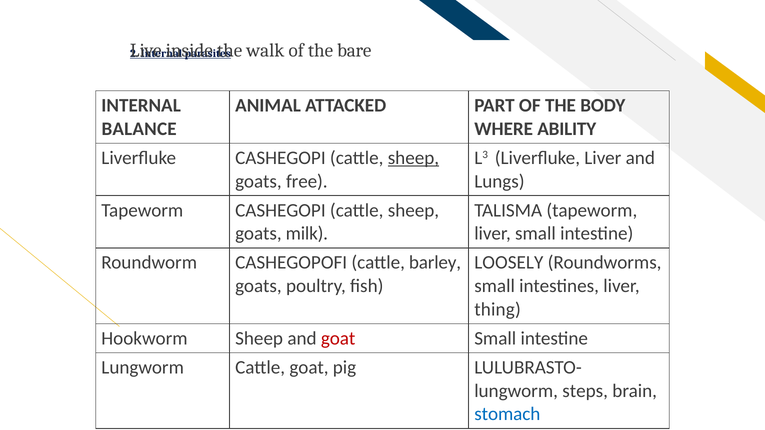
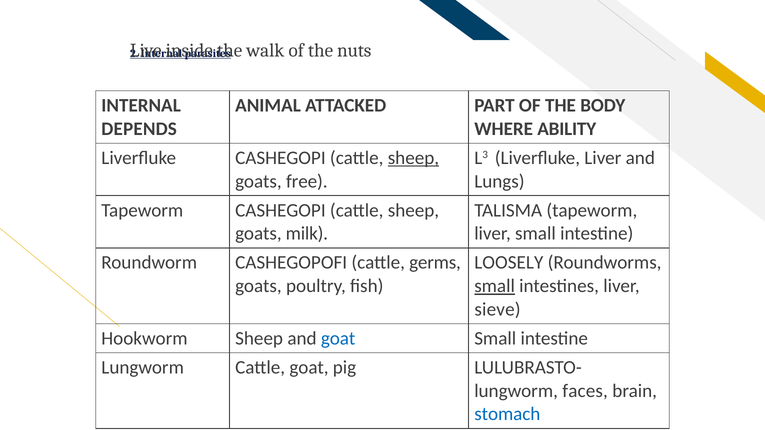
bare: bare -> nuts (354, 51)
BALANCE: BALANCE -> DEPENDS (139, 129)
barley: barley -> germs (435, 263)
small underline: none -> present (495, 286)
thing: thing -> sieve (498, 310)
goat colour: red -> blue (338, 339)
steps: steps -> faces (585, 391)
